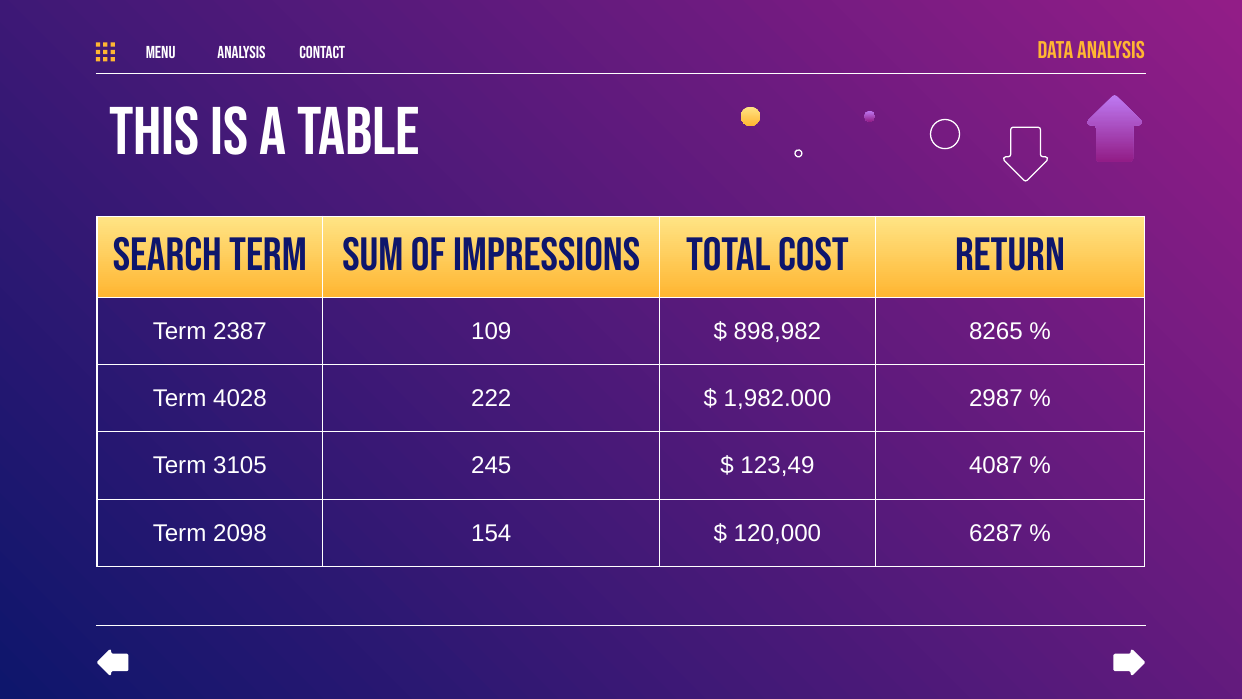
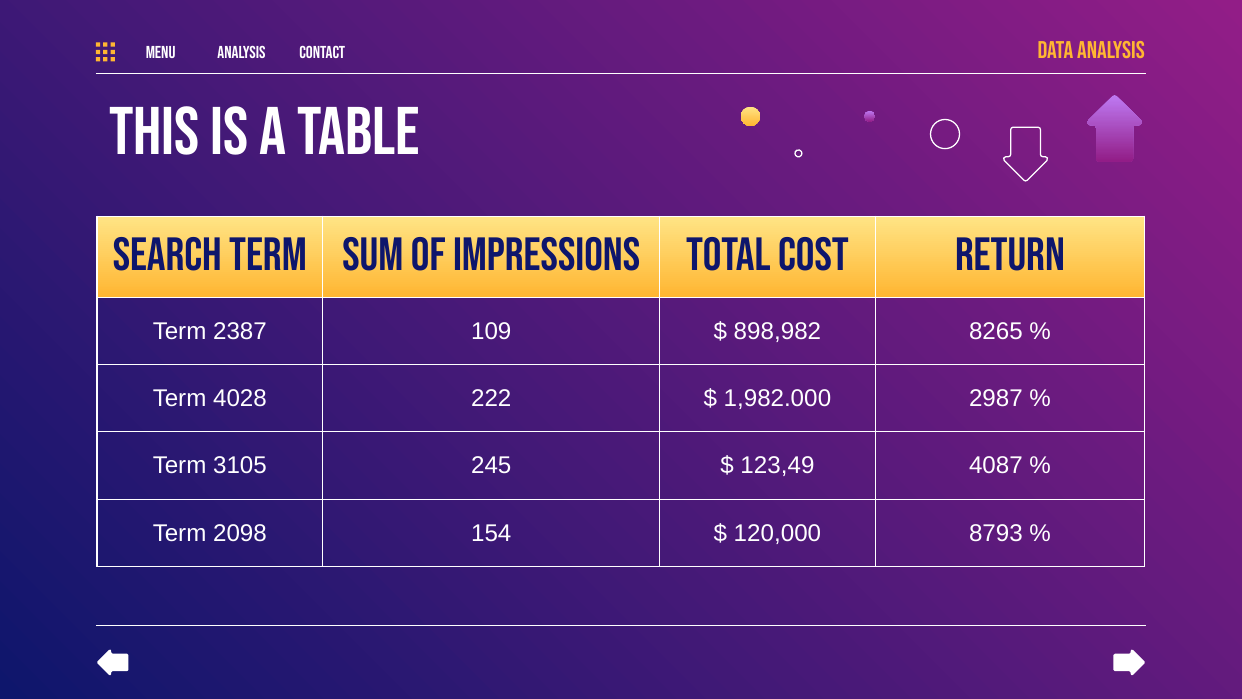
6287: 6287 -> 8793 (996, 533)
